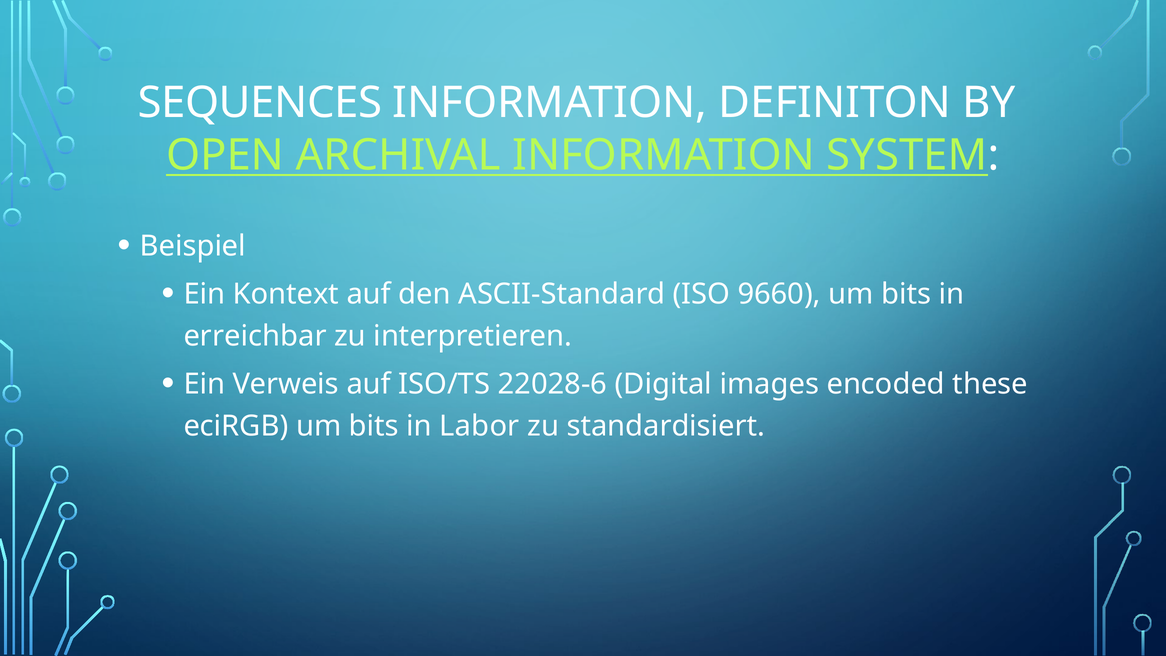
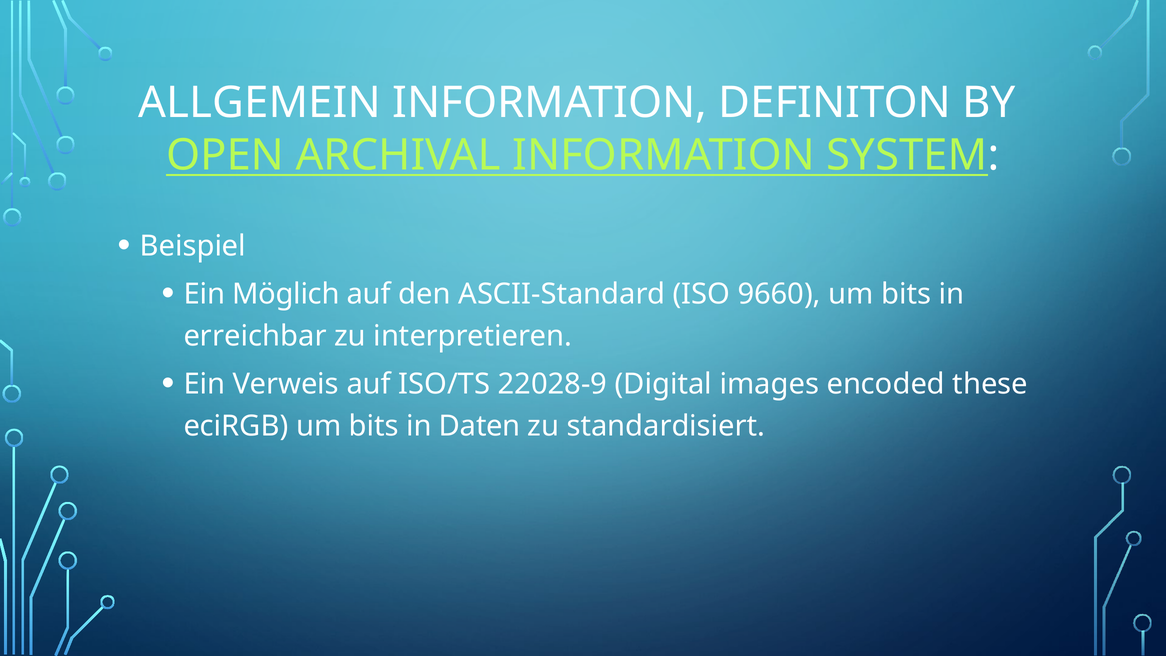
SEQUENCES: SEQUENCES -> ALLGEMEIN (260, 103)
Kontext: Kontext -> Möglich (286, 294)
22028-6: 22028-6 -> 22028-9 (552, 384)
Labor: Labor -> Daten (480, 426)
